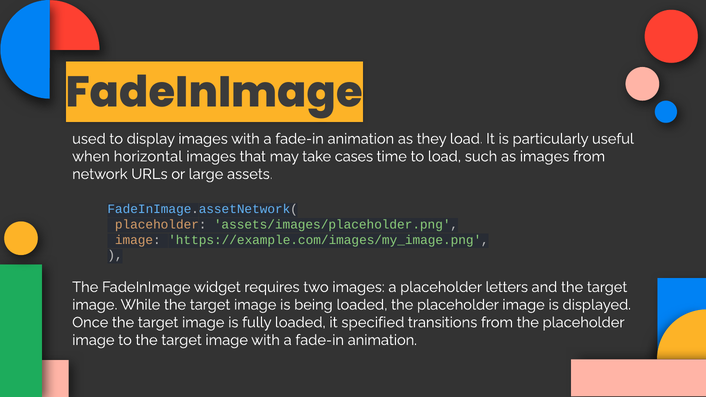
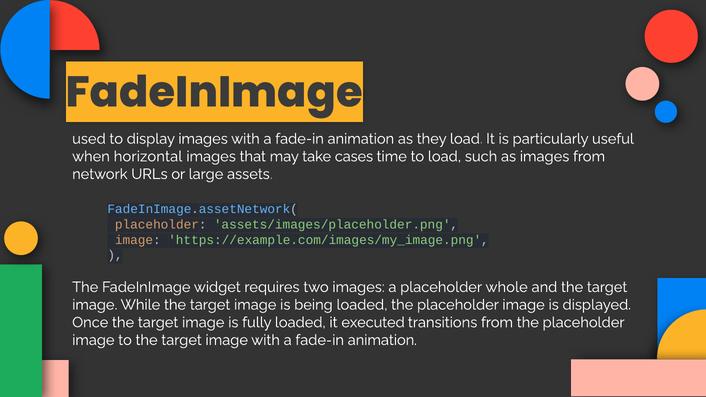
letters: letters -> whole (507, 287)
specified: specified -> executed (373, 323)
